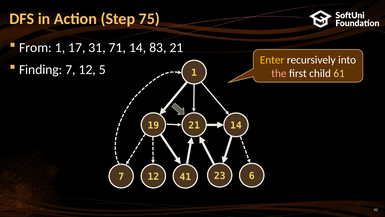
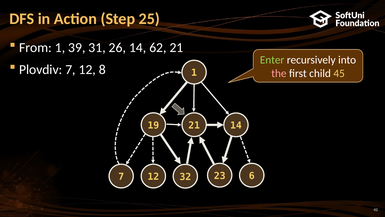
75: 75 -> 25 (149, 19)
17: 17 -> 39 (77, 47)
71: 71 -> 26 (117, 47)
83: 83 -> 62 (158, 47)
Enter colour: yellow -> light green (272, 60)
Finding: Finding -> Plovdiv (41, 69)
5: 5 -> 8 (102, 69)
61: 61 -> 45 (339, 73)
41: 41 -> 32 (185, 177)
